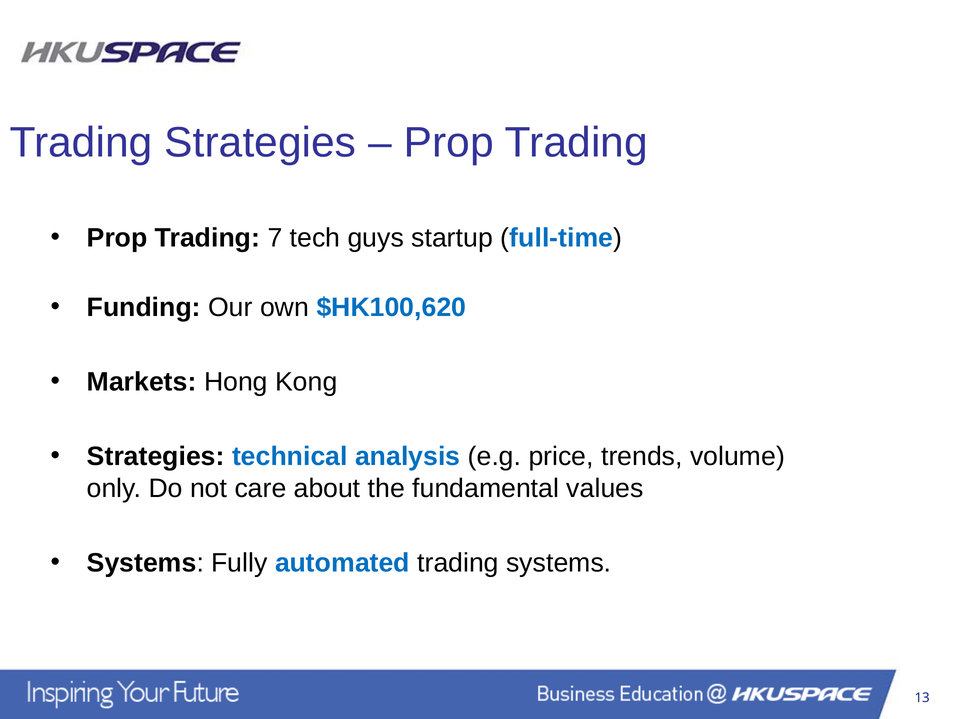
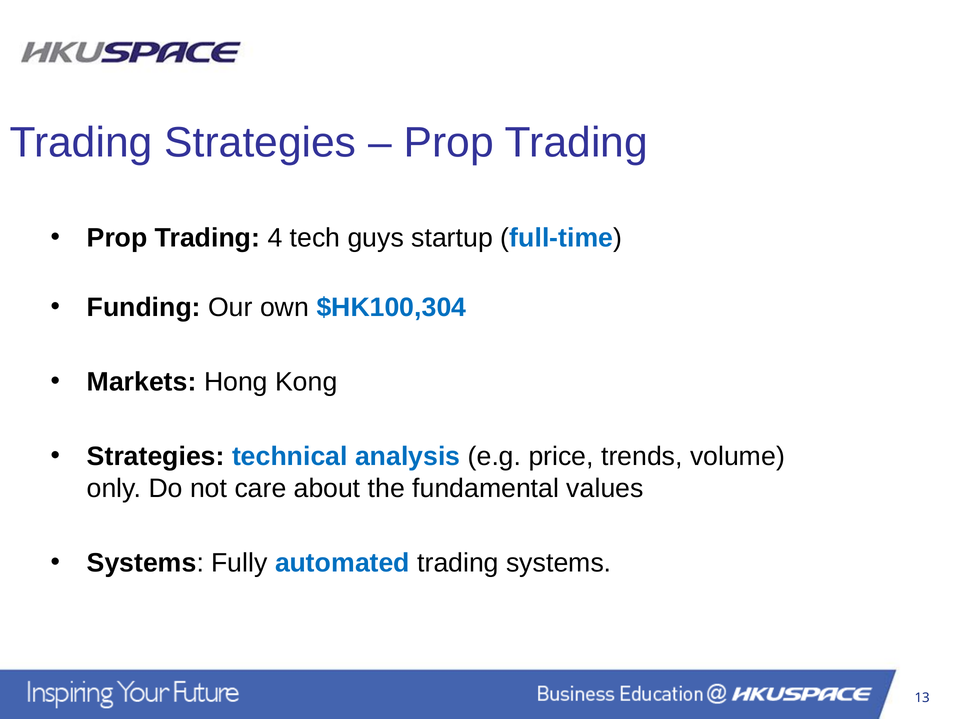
7: 7 -> 4 (275, 238)
$HK100,620: $HK100,620 -> $HK100,304 (391, 308)
